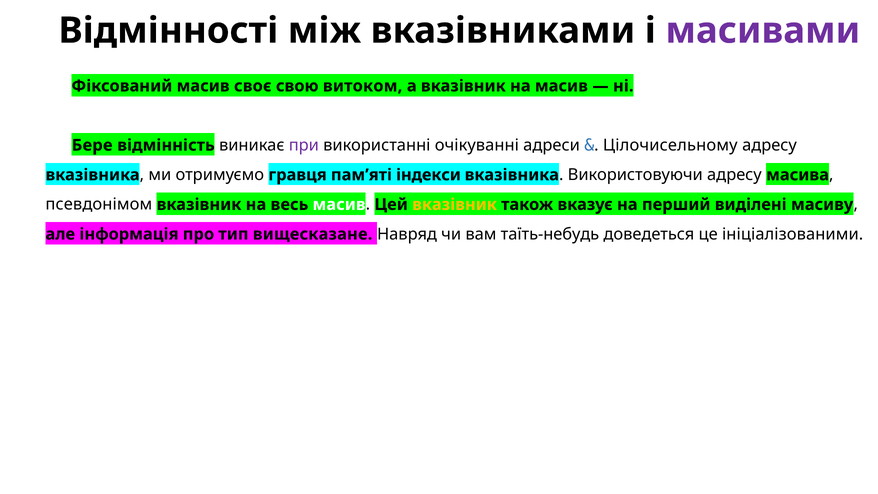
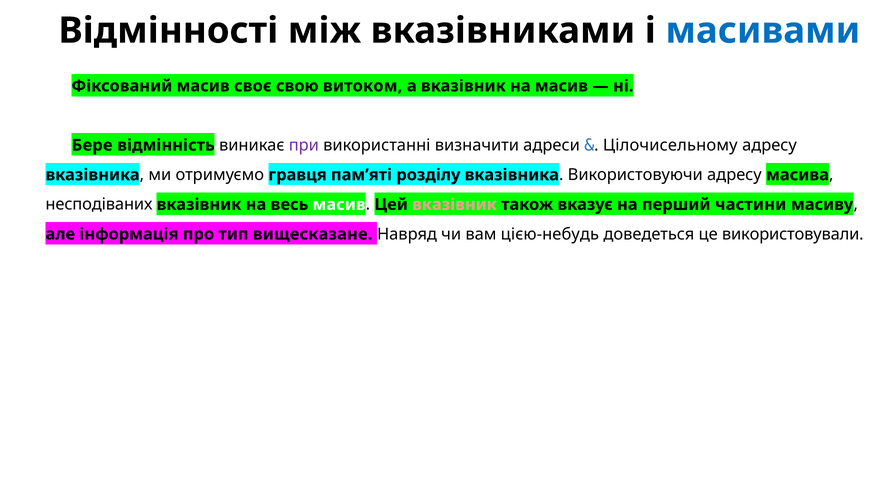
масивами colour: purple -> blue (763, 31)
очікуванні: очікуванні -> визначити (477, 145)
індекси: індекси -> розділу (428, 175)
псевдонімом: псевдонімом -> несподіваних (99, 204)
вказівник colour: yellow -> pink (454, 204)
виділені: виділені -> частини (751, 204)
таїть-небудь: таїть-небудь -> цією-небудь (550, 234)
ініціалізованими: ініціалізованими -> використовували (793, 234)
